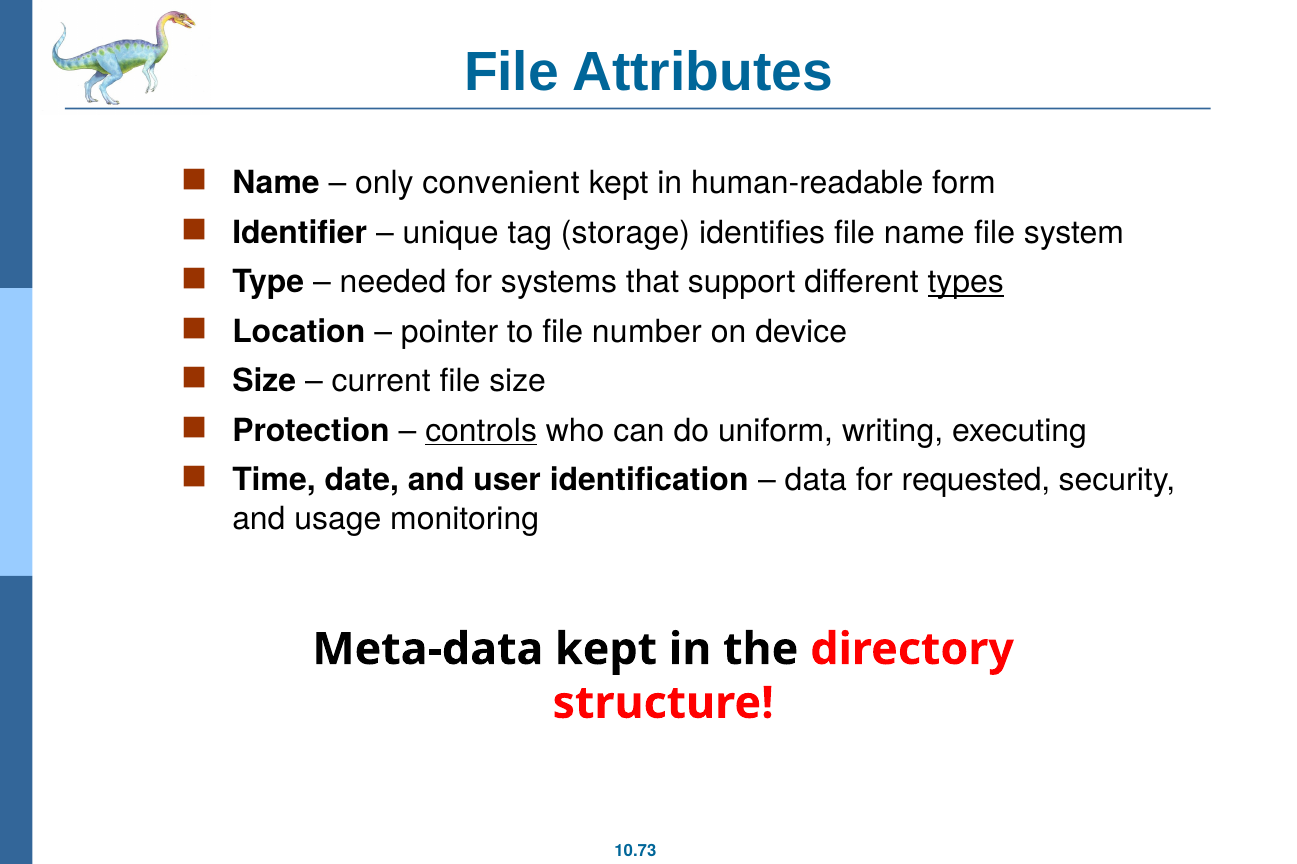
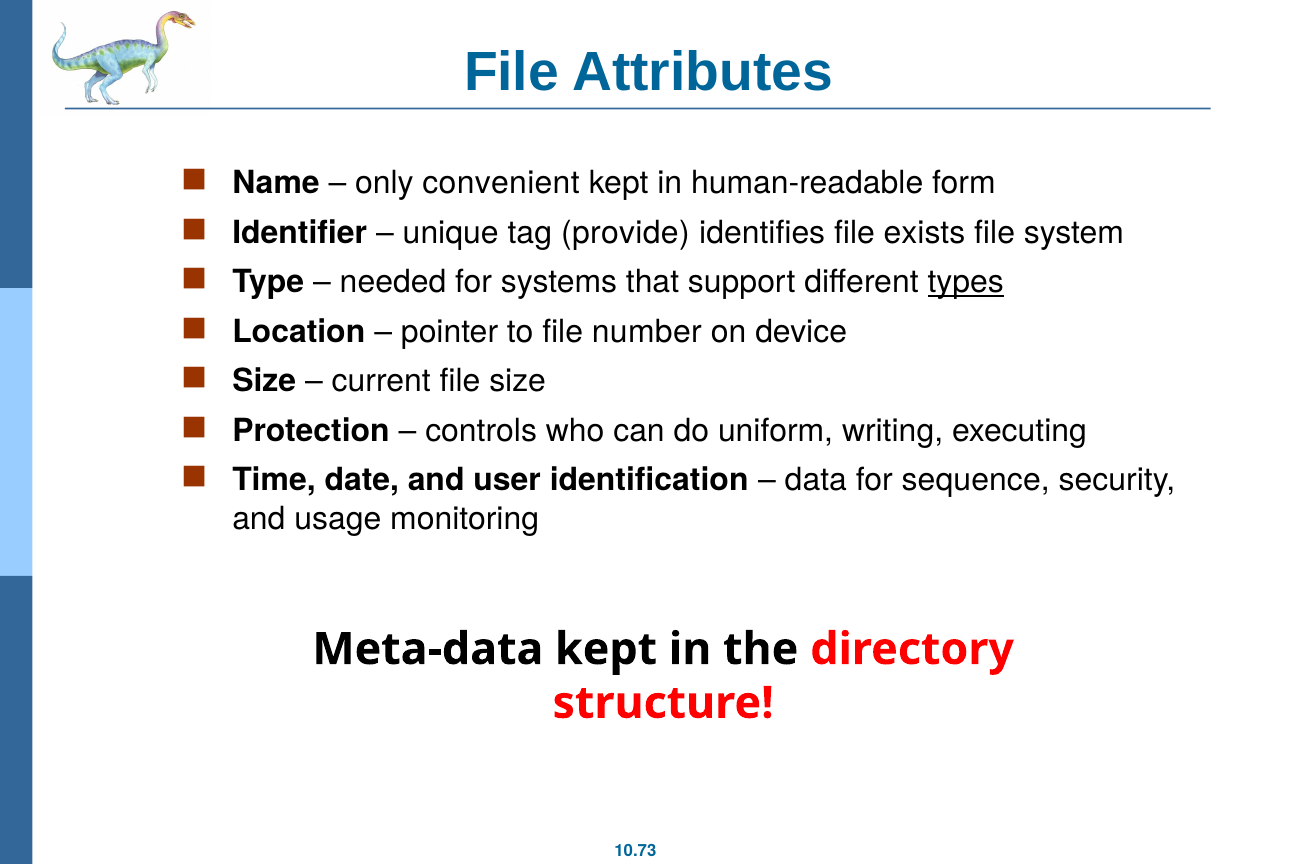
storage: storage -> provide (625, 233)
file name: name -> exists (925, 233)
controls underline: present -> none (481, 431)
requested: requested -> sequence (976, 481)
